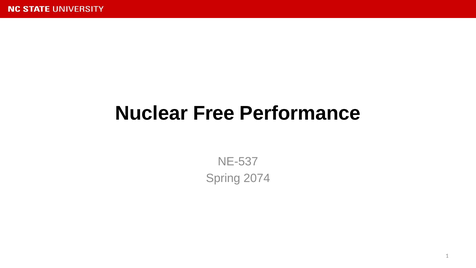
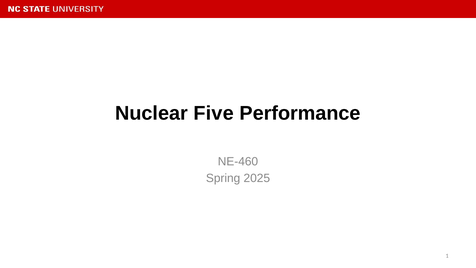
Free: Free -> Five (214, 113)
NE-537: NE-537 -> NE-460 (238, 161)
2074: 2074 -> 2025 (257, 178)
